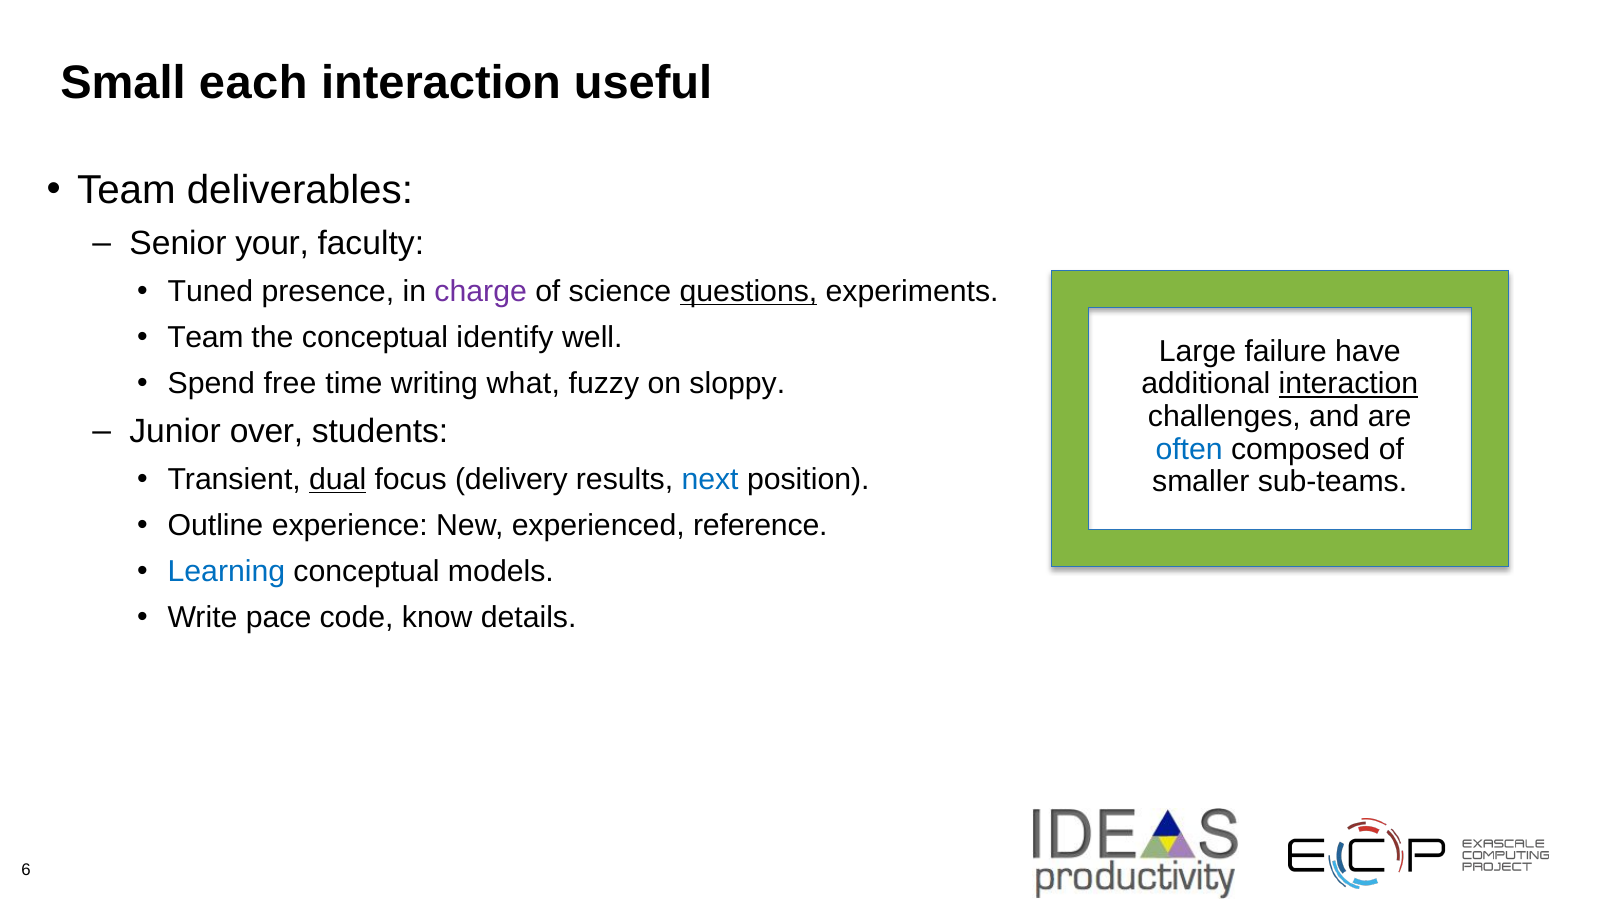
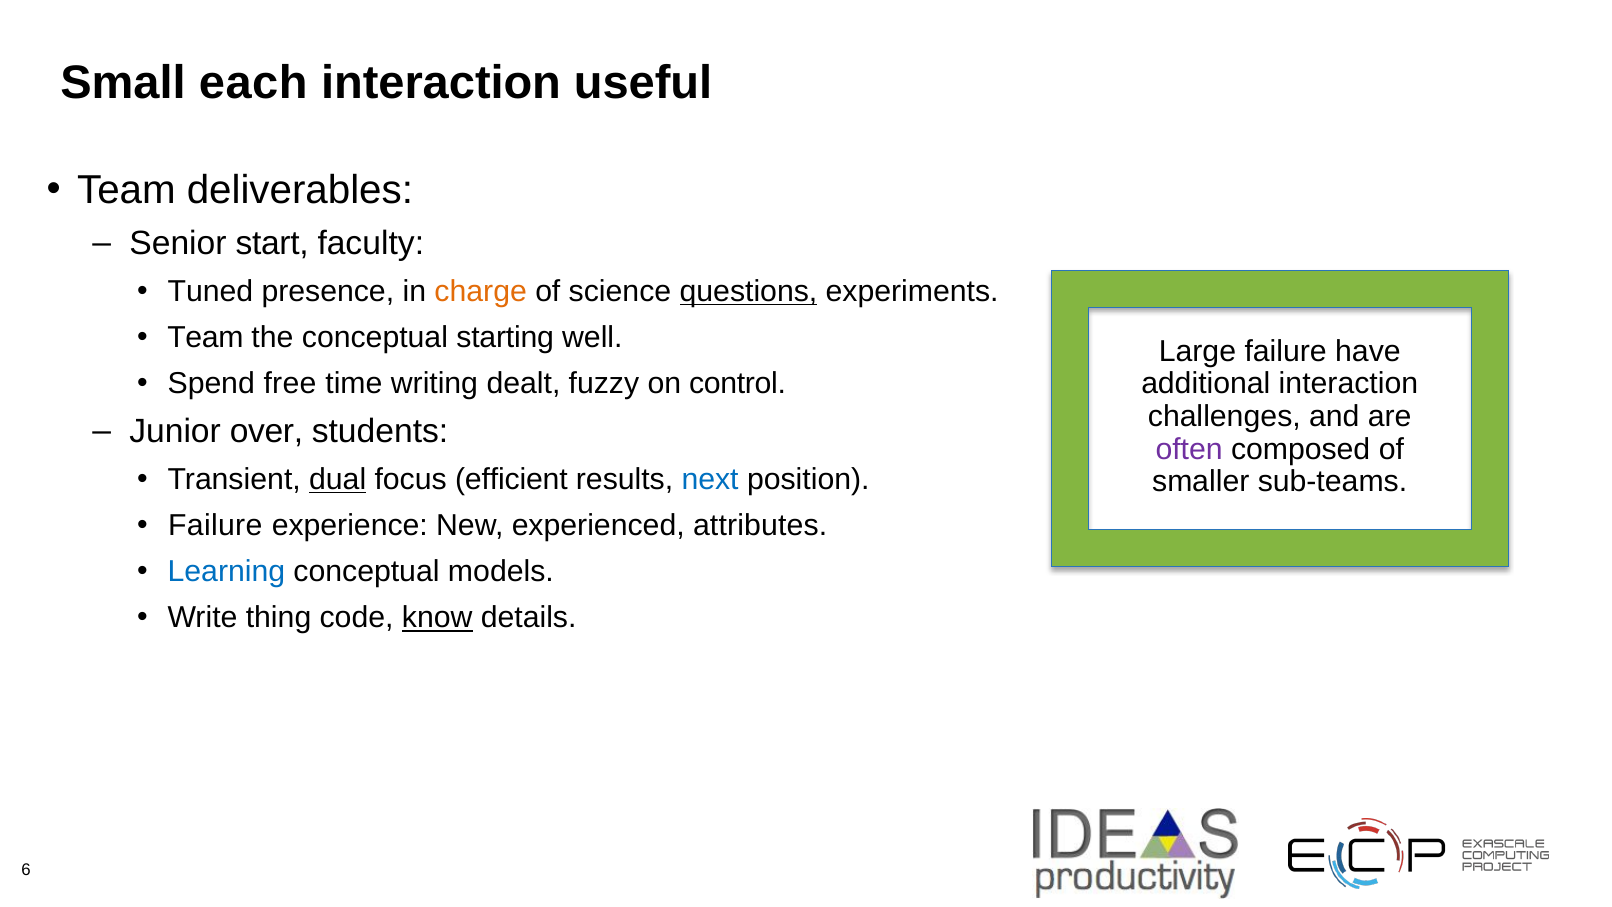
your: your -> start (272, 244)
charge colour: purple -> orange (481, 291)
identify: identify -> starting (505, 338)
what: what -> dealt (523, 384)
sloppy: sloppy -> control (737, 384)
interaction underline: present -> none (1348, 384)
often colour: blue -> purple (1189, 449)
delivery: delivery -> efficient (511, 480)
Outline: Outline -> Failure (215, 526)
reference: reference -> attributes (760, 526)
pace: pace -> thing (279, 618)
know underline: none -> present (437, 618)
